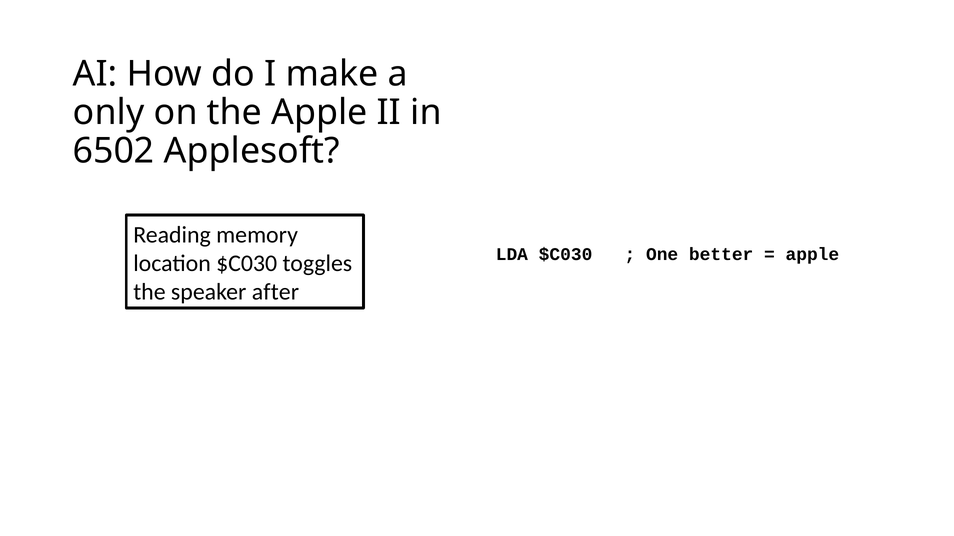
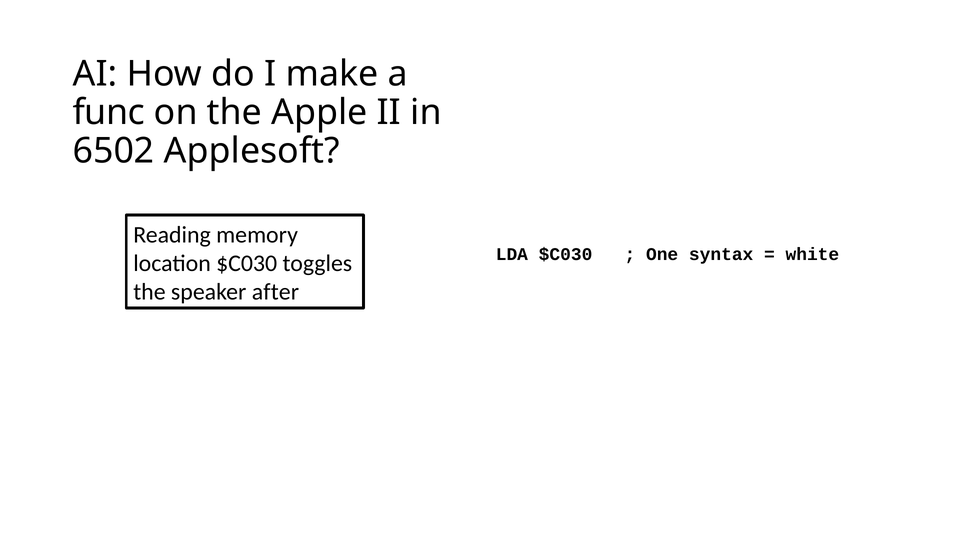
only: only -> func (109, 112)
better: better -> syntax (721, 255)
apple: apple -> white (812, 255)
